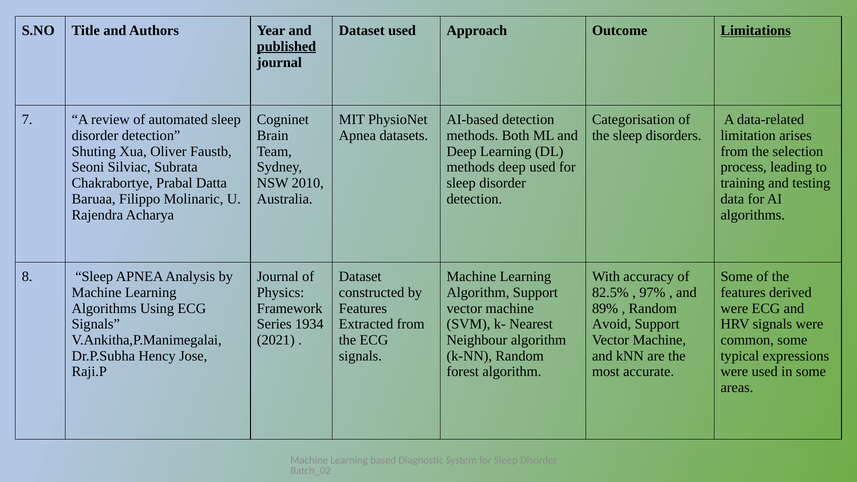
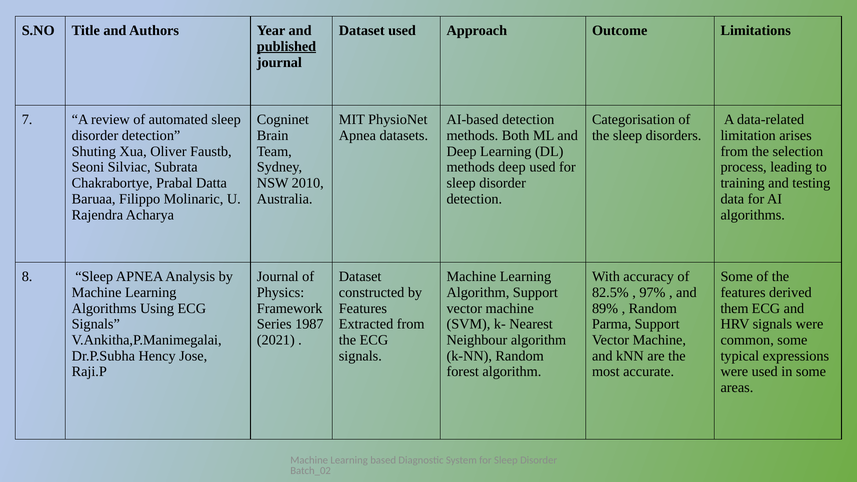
Limitations underline: present -> none (756, 31)
were: were -> them (734, 308)
1934: 1934 -> 1987 (309, 324)
Avoid: Avoid -> Parma (612, 324)
